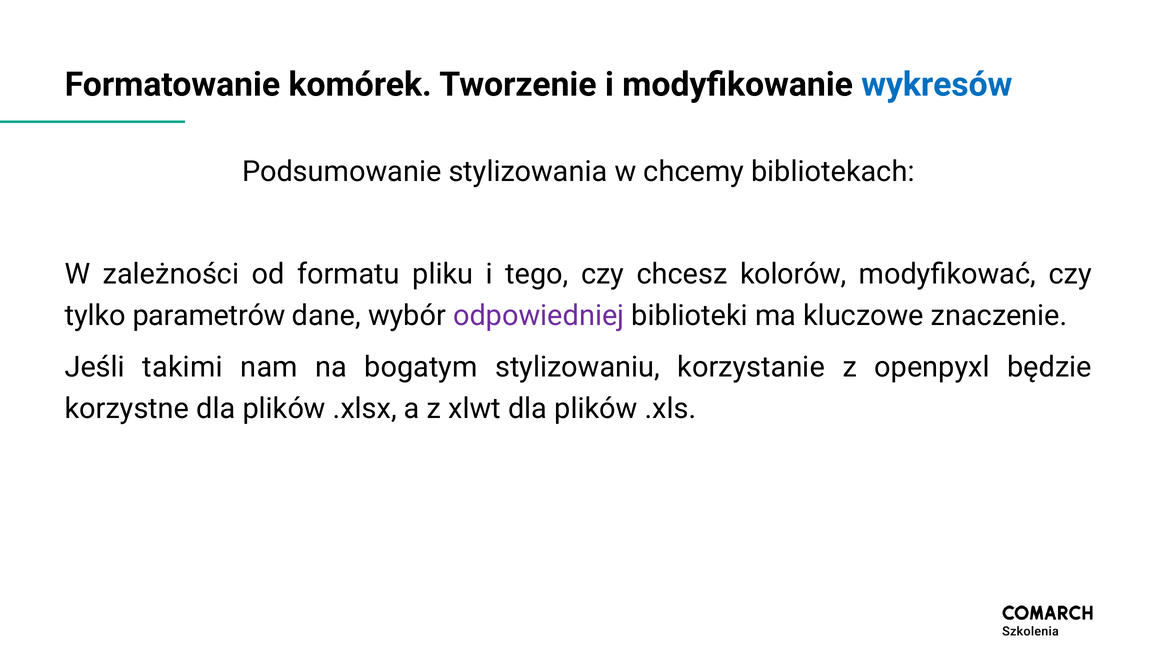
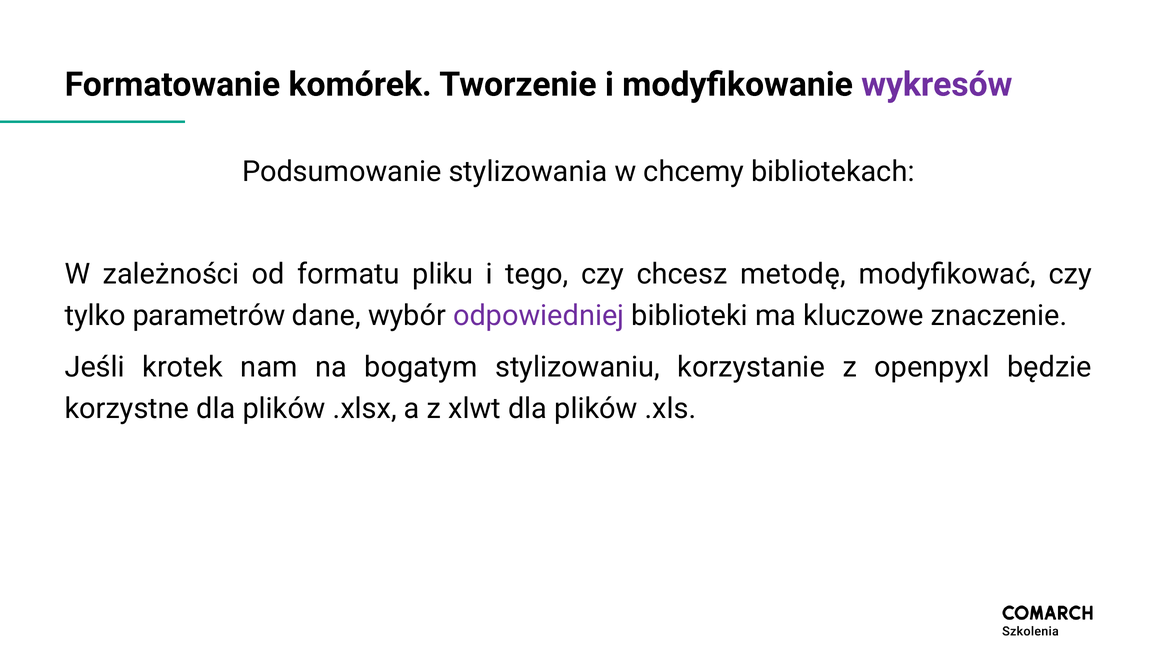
wykresów colour: blue -> purple (937, 85)
kolorów: kolorów -> metodę (793, 274)
takimi: takimi -> krotek (183, 367)
